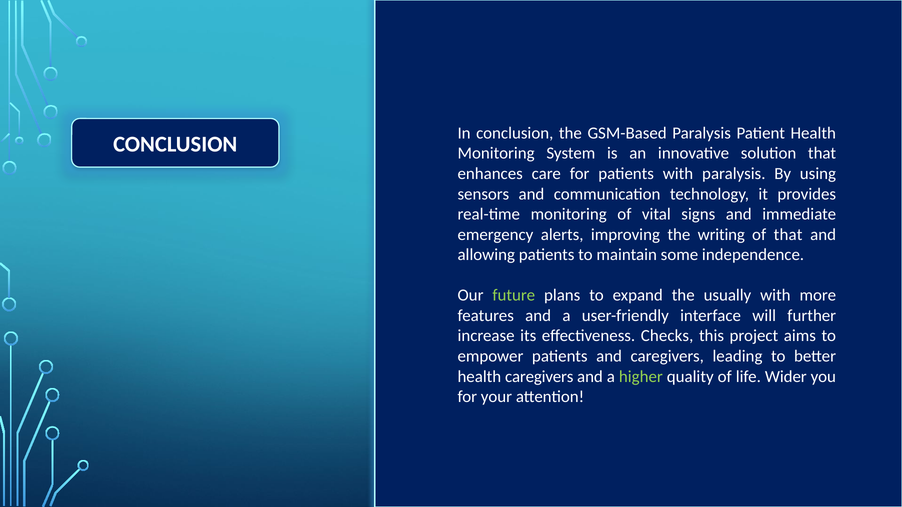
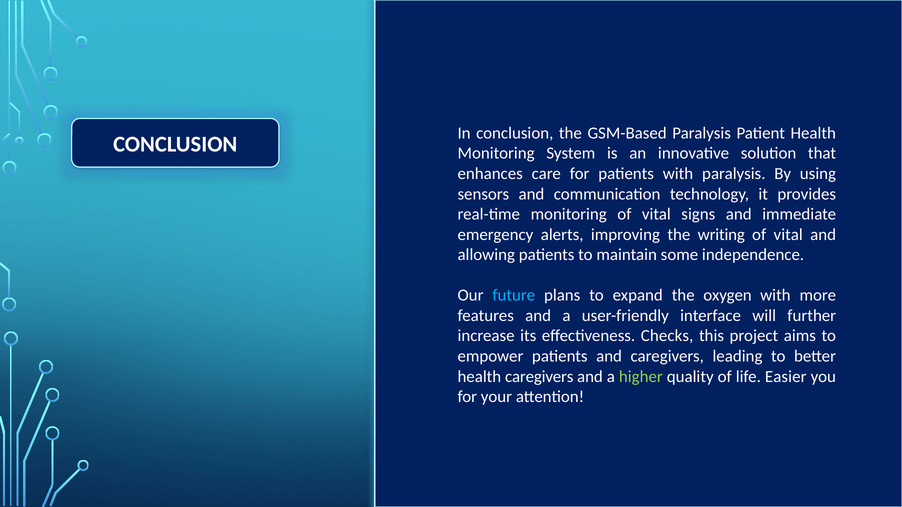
that: that -> vital (788, 235)
future colour: light green -> light blue (514, 296)
usually: usually -> oxygen (728, 296)
Wider: Wider -> Easier (786, 377)
